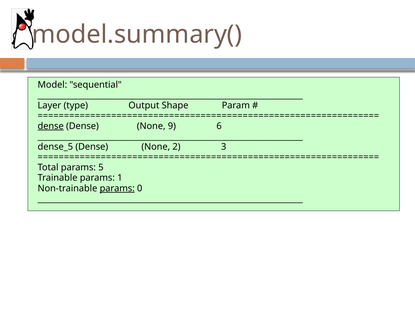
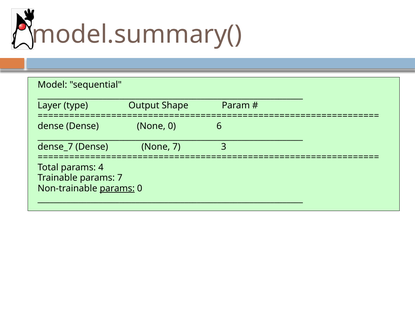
dense underline: present -> none (51, 126)
None 9: 9 -> 0 (172, 126)
dense_5: dense_5 -> dense_7 (55, 147)
None 2: 2 -> 7 (176, 147)
5: 5 -> 4 (101, 168)
params 1: 1 -> 7 (120, 178)
